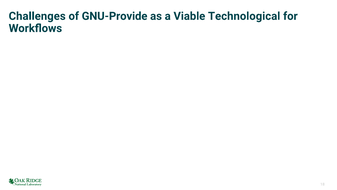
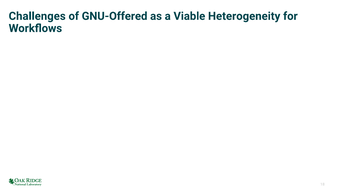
GNU-Provide: GNU-Provide -> GNU-Offered (115, 16)
Technological: Technological -> Heterogeneity (244, 16)
